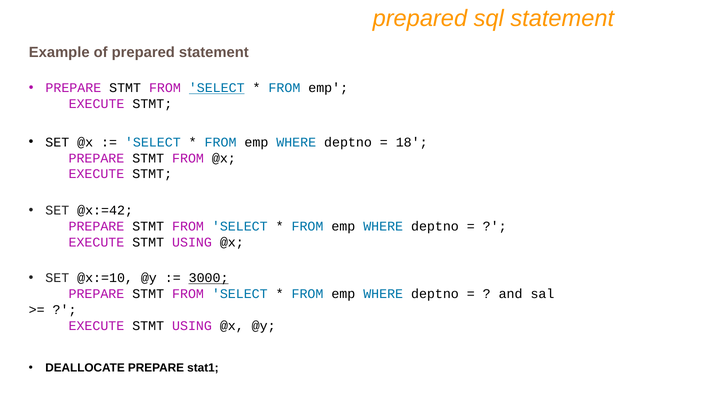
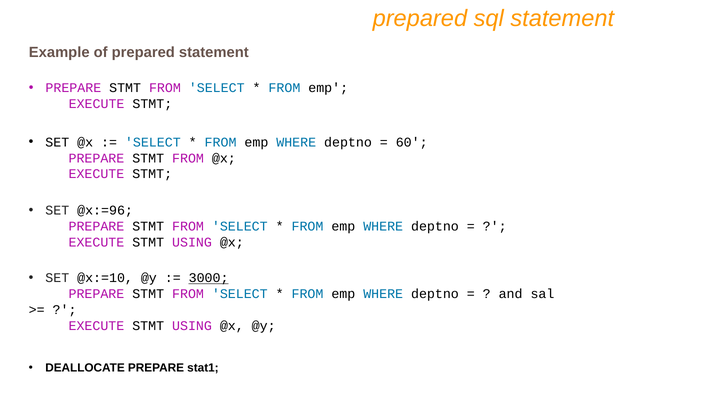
SELECT underline: present -> none (217, 88)
18: 18 -> 60 (412, 142)
@x:=42: @x:=42 -> @x:=96 (105, 211)
